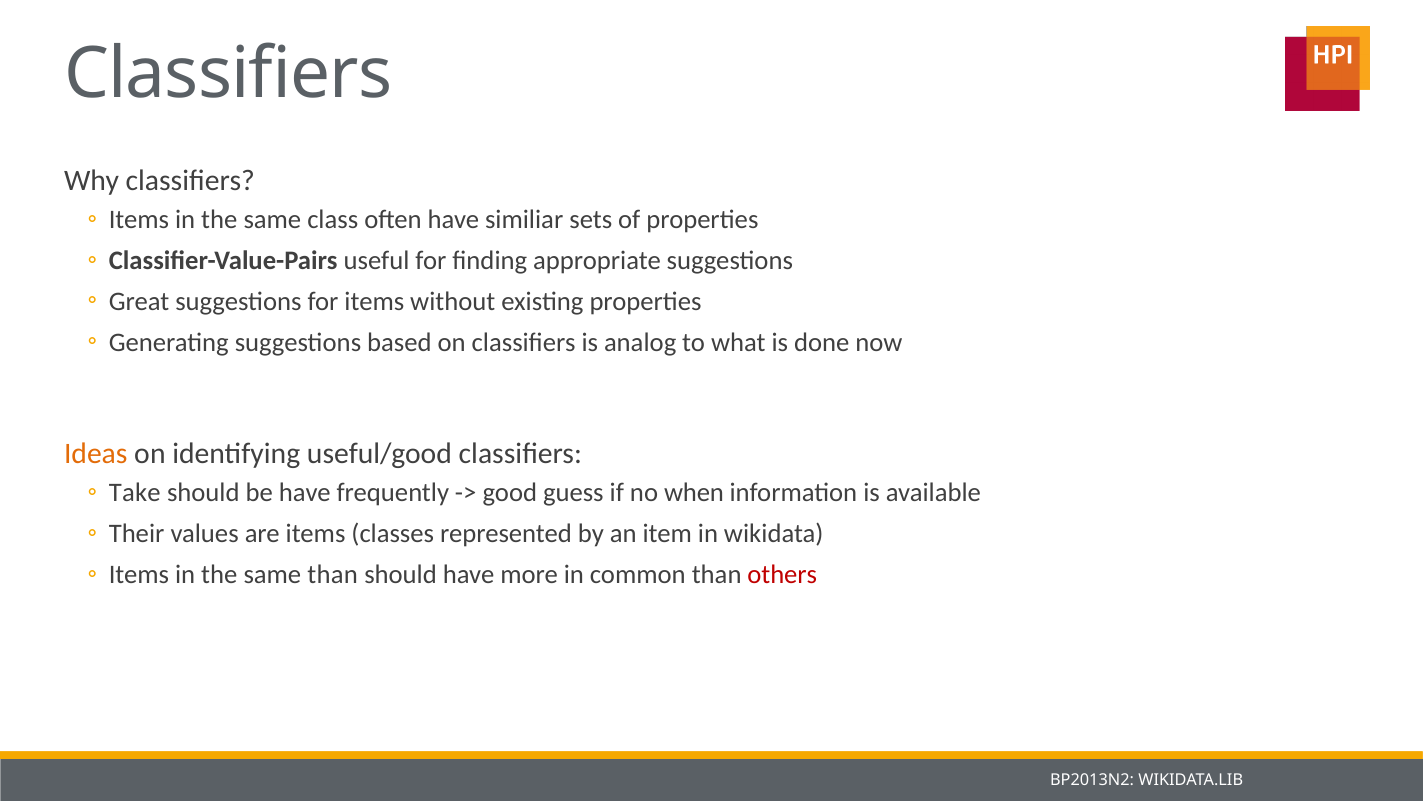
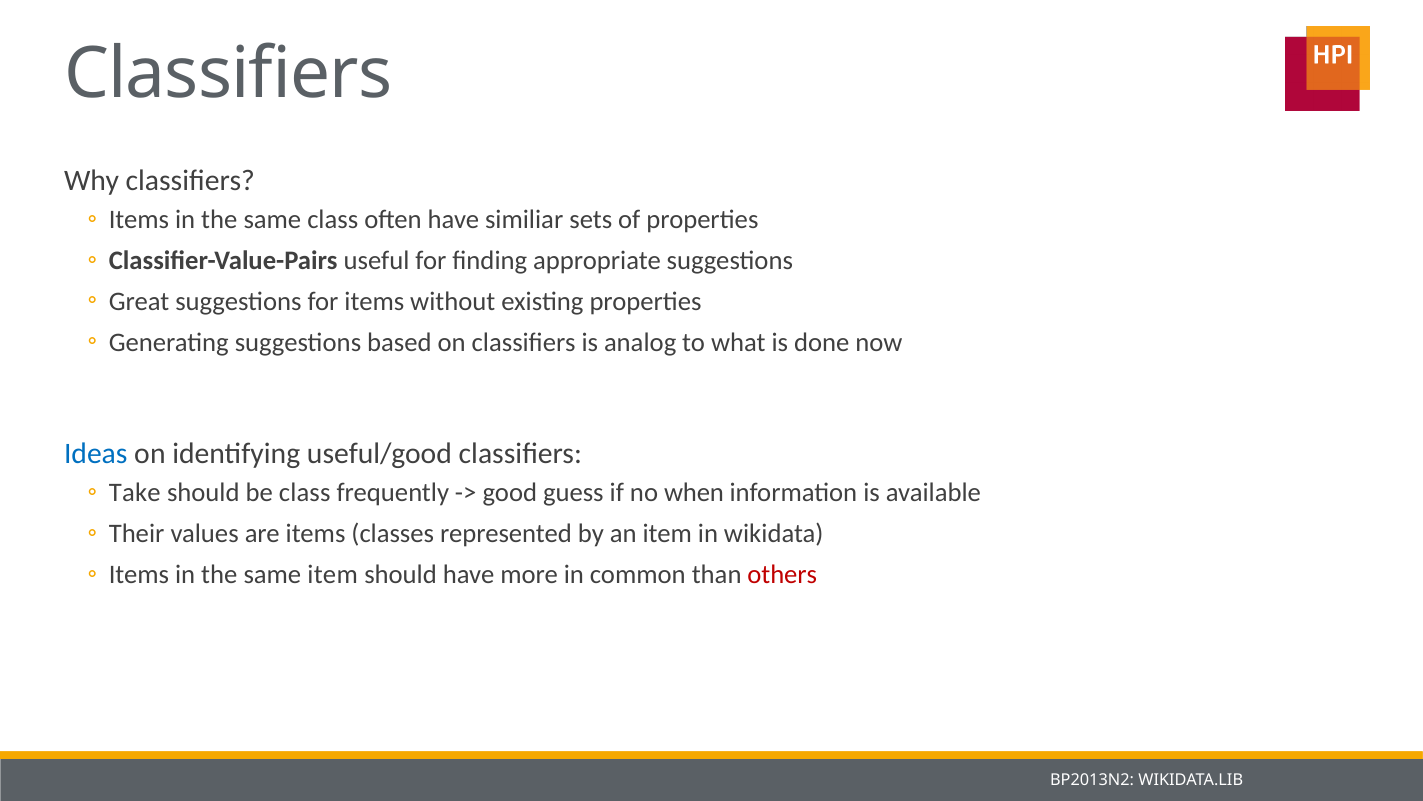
Ideas colour: orange -> blue (96, 453)
be have: have -> class (305, 493)
same than: than -> item (333, 574)
